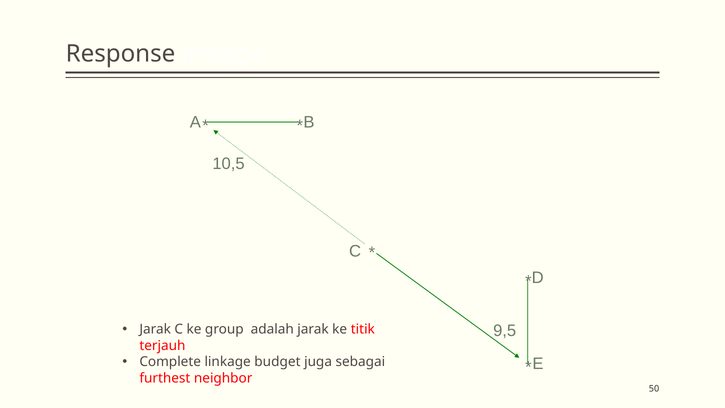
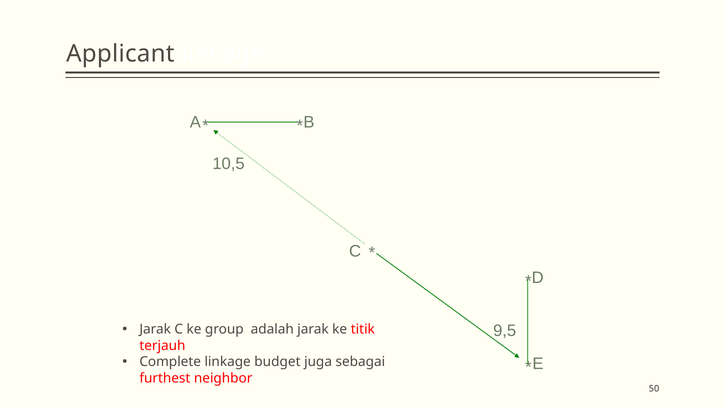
Response: Response -> Applicant (120, 54)
